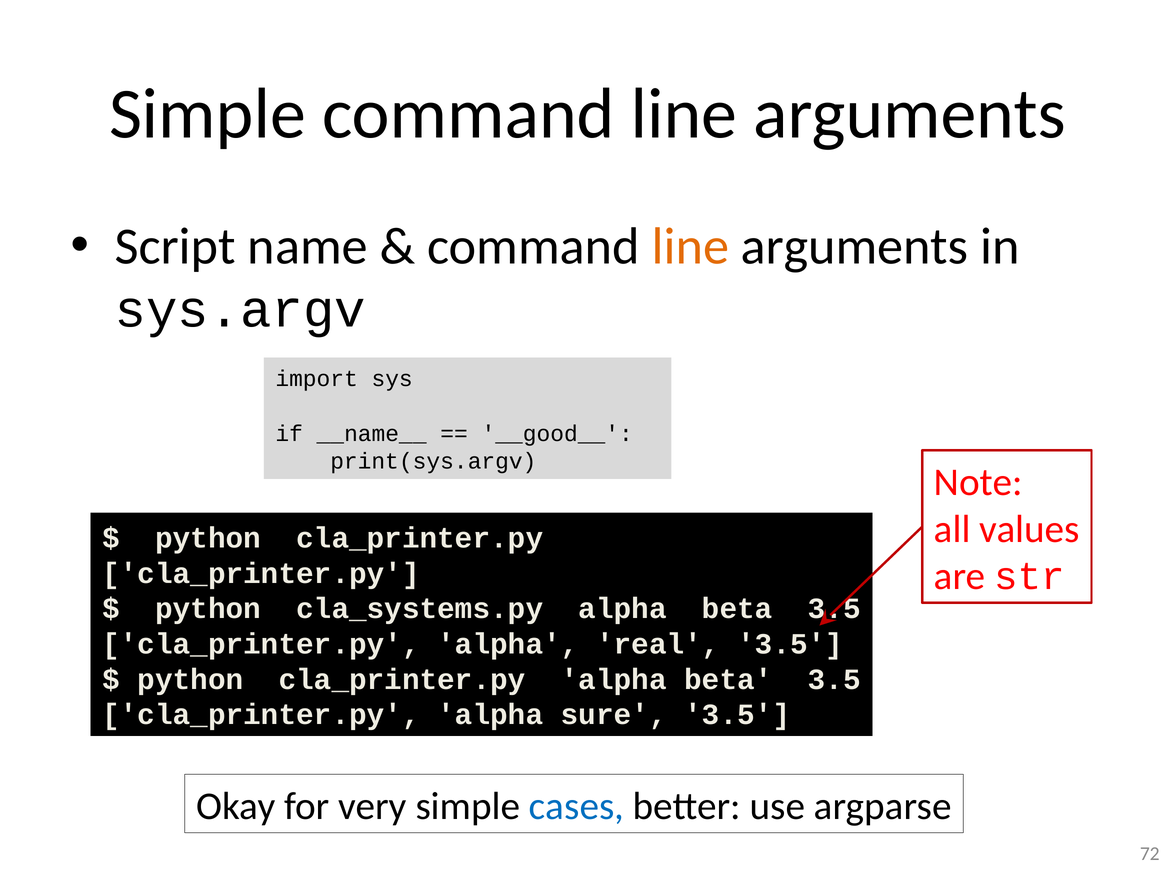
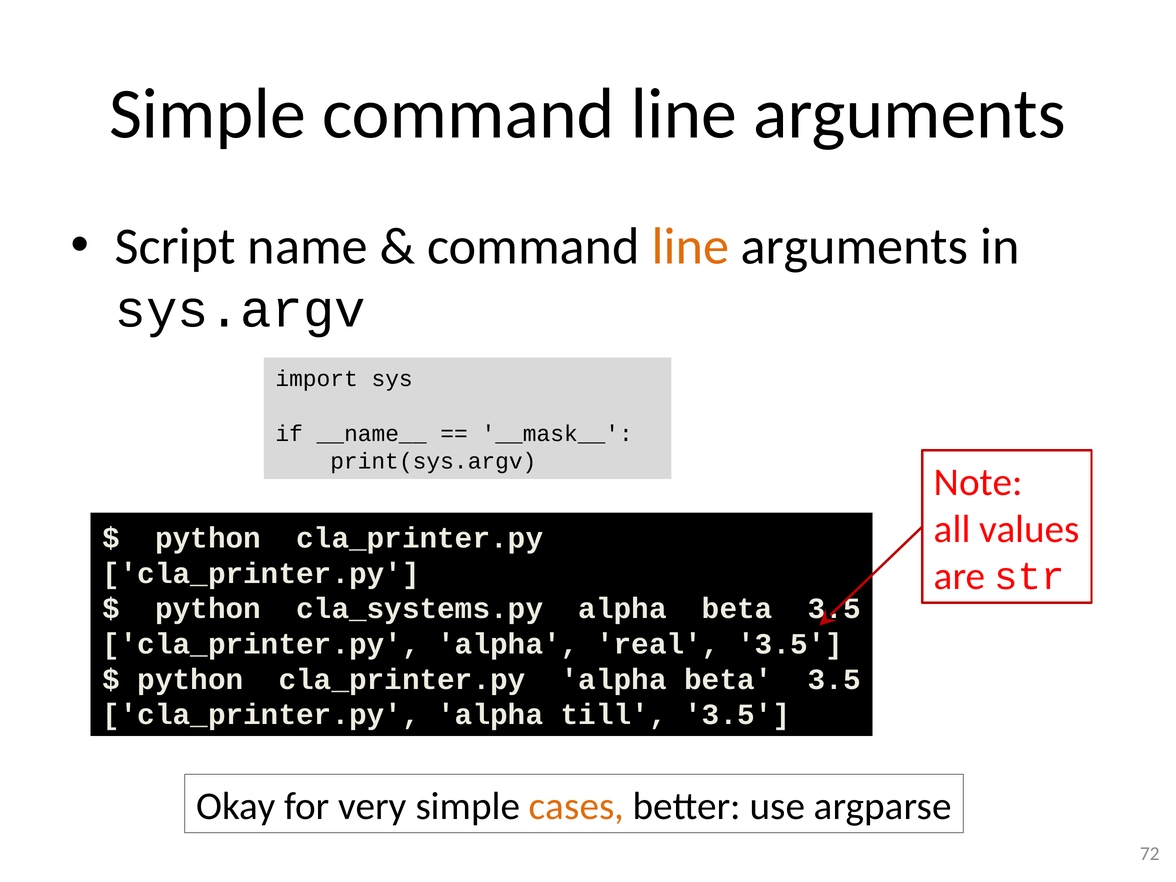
__good__: __good__ -> __mask__ (557, 434)
sure: sure -> till (614, 715)
cases colour: blue -> orange (577, 806)
